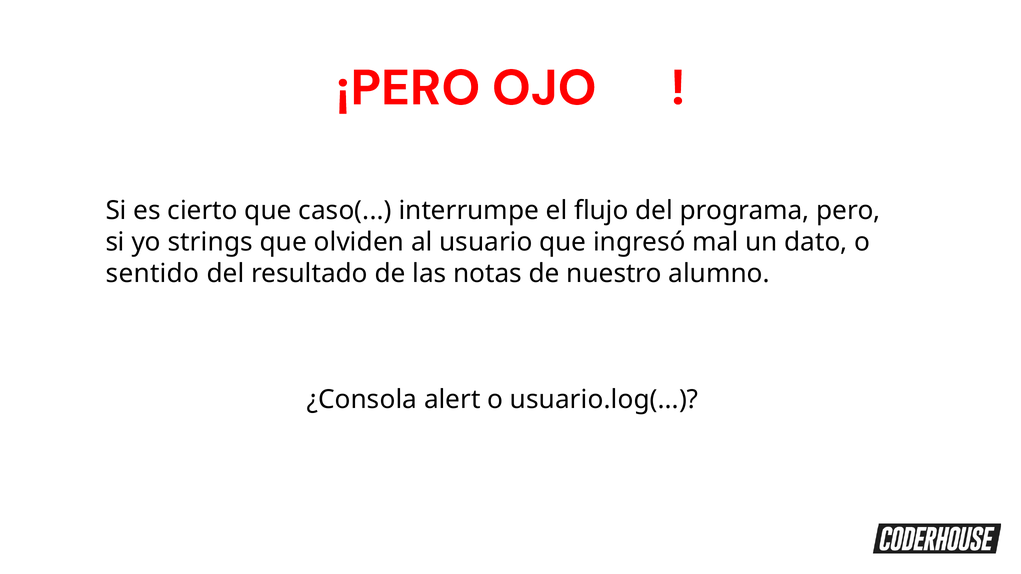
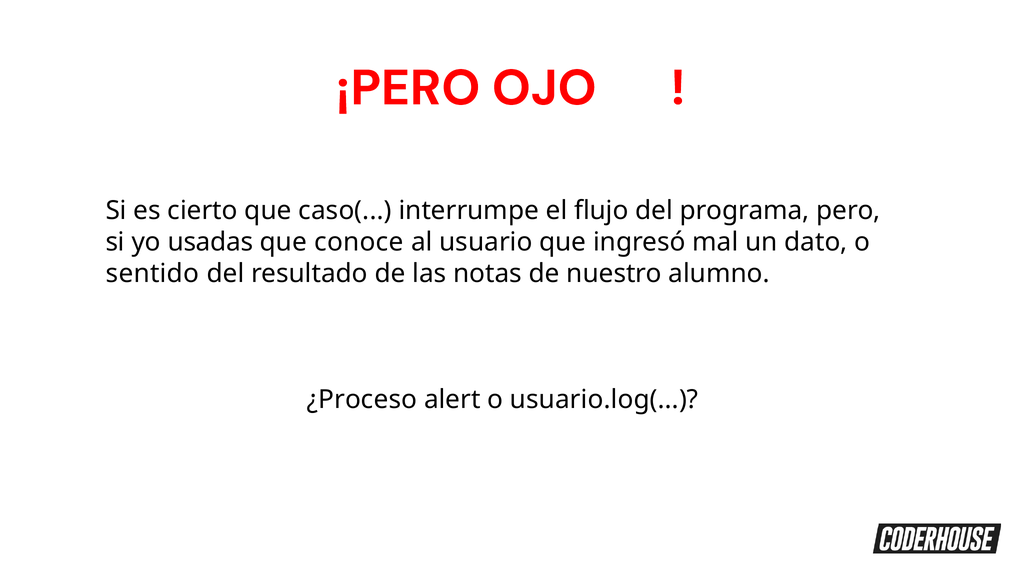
strings: strings -> usadas (210, 242)
olviden: olviden -> conoce (359, 242)
¿Consola: ¿Consola -> ¿Proceso (362, 400)
